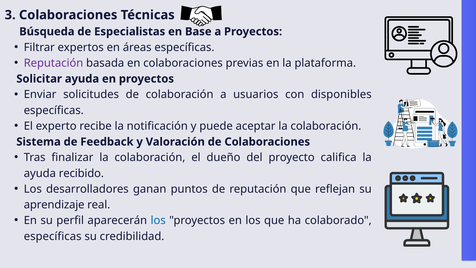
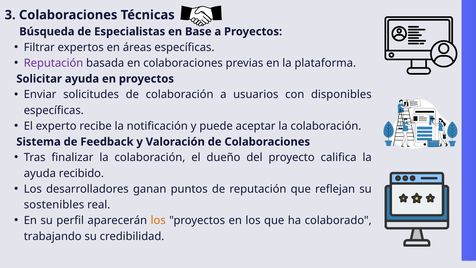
aprendizaje: aprendizaje -> sostenibles (54, 205)
los colour: blue -> orange (158, 220)
específicas: específicas -> trabajando (53, 236)
